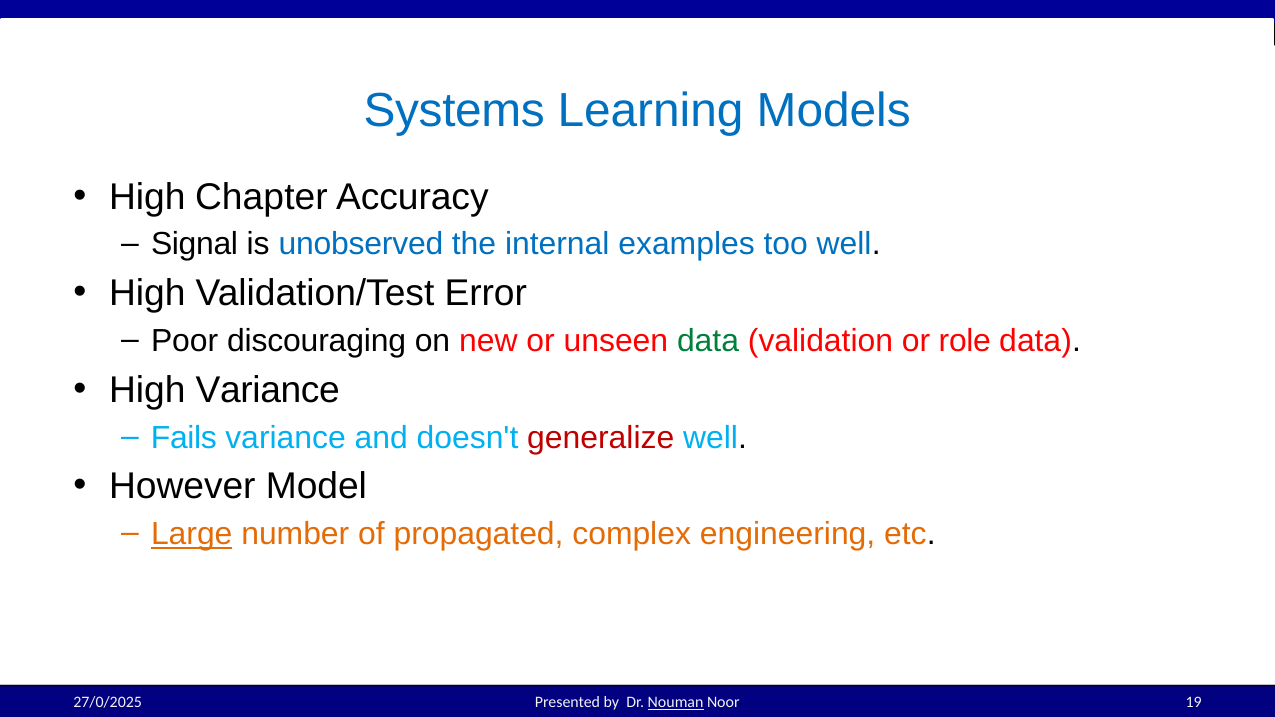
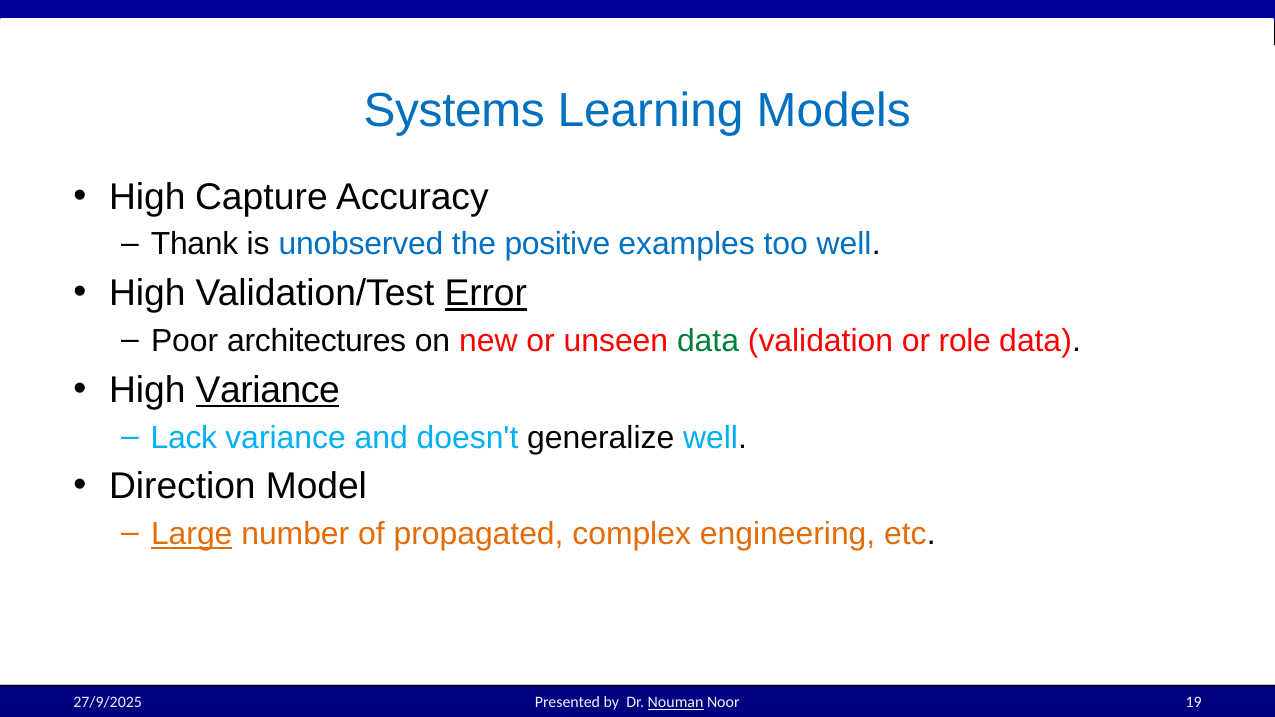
Chapter: Chapter -> Capture (261, 197)
Signal: Signal -> Thank (195, 244)
internal: internal -> positive (557, 244)
Error underline: none -> present (486, 294)
discouraging: discouraging -> architectures (317, 341)
Variance underline: none -> present (268, 390)
Fails: Fails -> Lack (184, 438)
generalize colour: red -> black (601, 438)
However: However -> Direction (182, 487)
27/0/2025: 27/0/2025 -> 27/9/2025 (108, 702)
